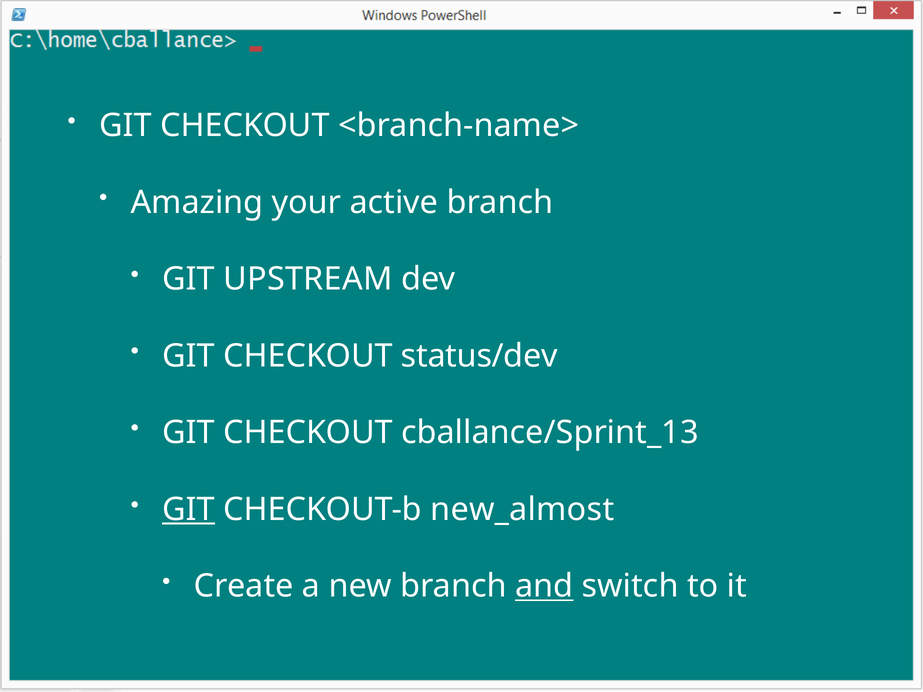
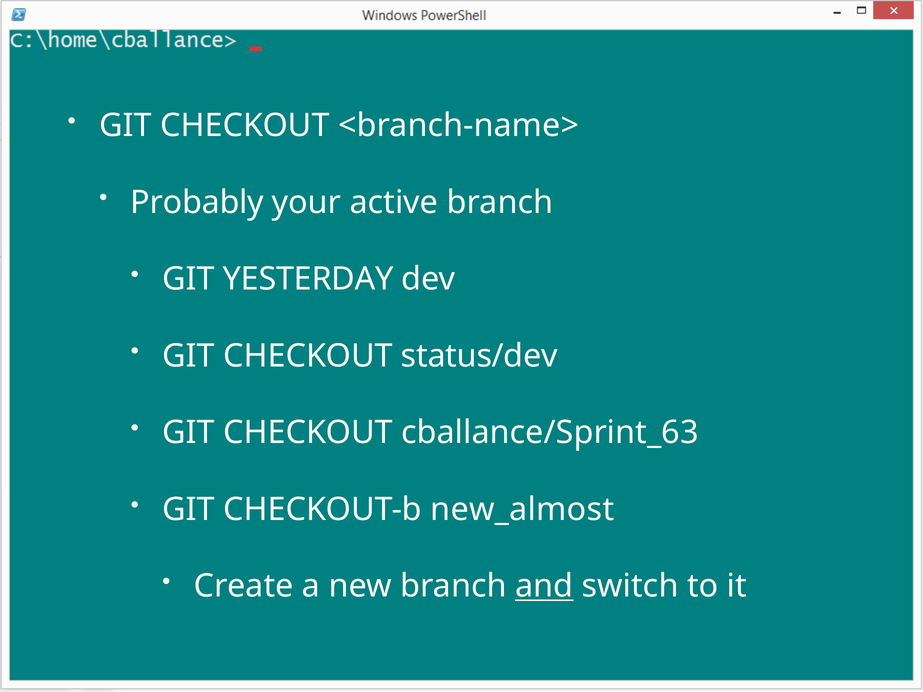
Amazing: Amazing -> Probably (197, 202)
UPSTREAM: UPSTREAM -> YESTERDAY (308, 279)
cballance/Sprint_13: cballance/Sprint_13 -> cballance/Sprint_63 (550, 433)
GIT underline: present -> none (189, 510)
